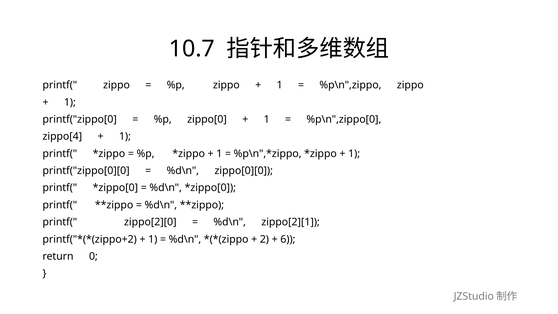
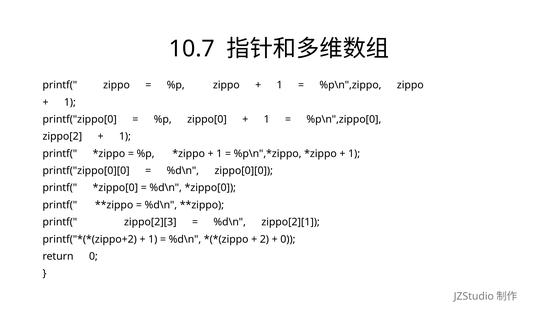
zippo[4: zippo[4 -> zippo[2 (62, 136)
zippo[2][0: zippo[2][0 -> zippo[2][3 (150, 222)
6: 6 -> 0 (288, 239)
